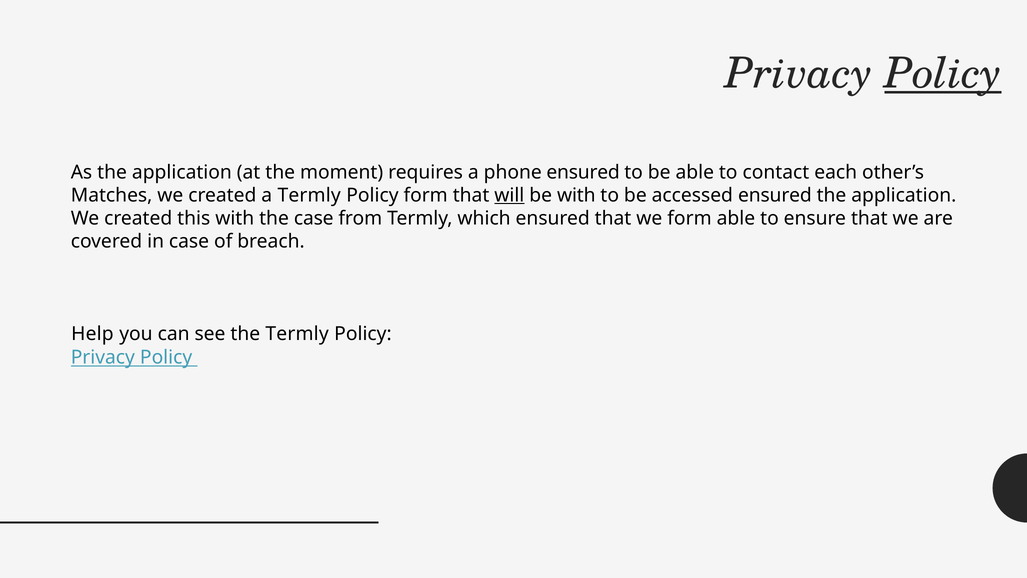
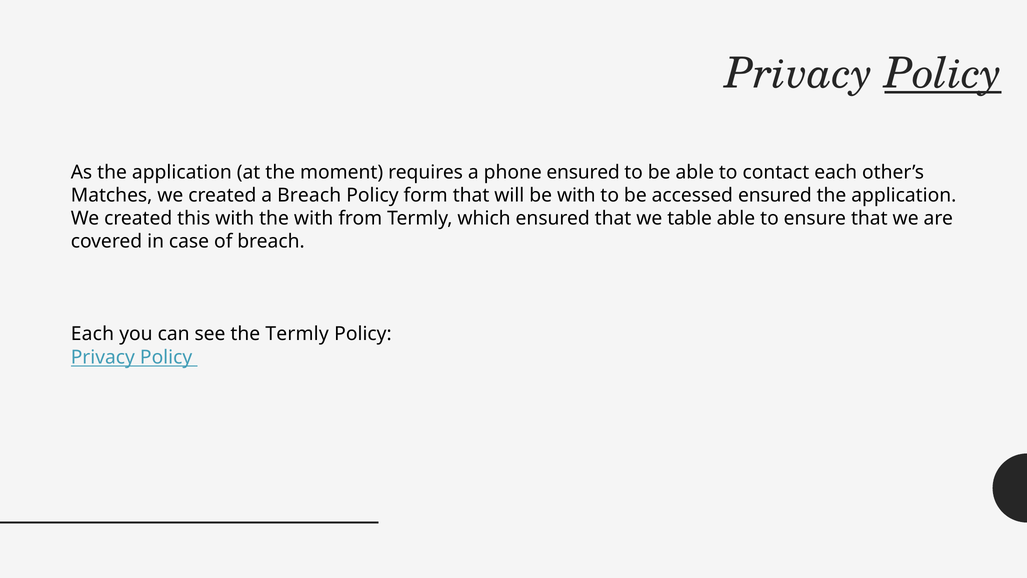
a Termly: Termly -> Breach (309, 195)
will underline: present -> none (509, 195)
the case: case -> with (314, 218)
we form: form -> table (690, 218)
Help: Help -> Each (92, 334)
